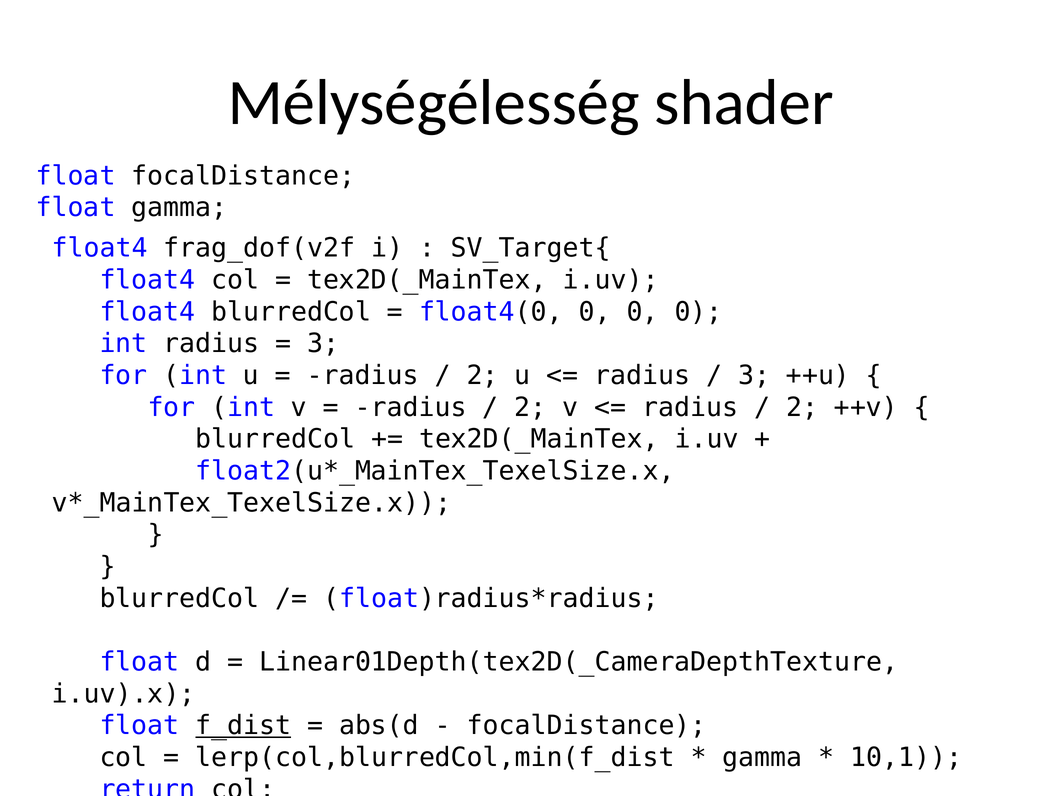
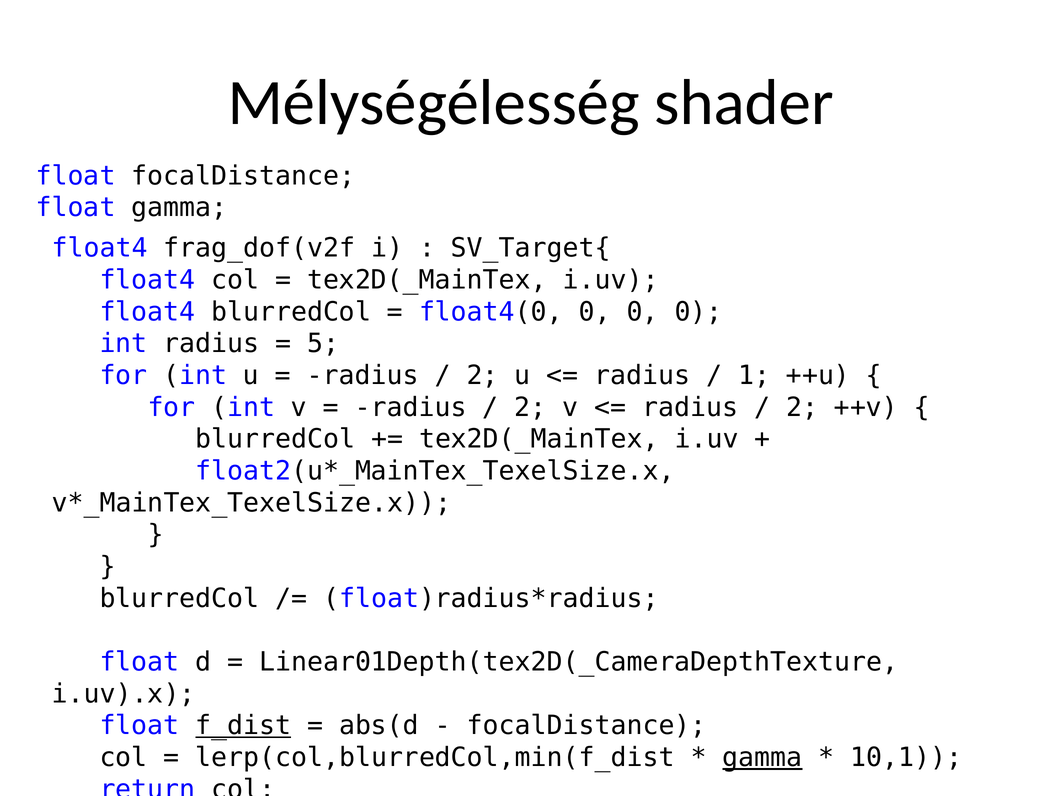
3: 3 -> 5 (323, 344)
3: 3 -> 1 (754, 376)
gamma underline: none -> present (762, 758)
